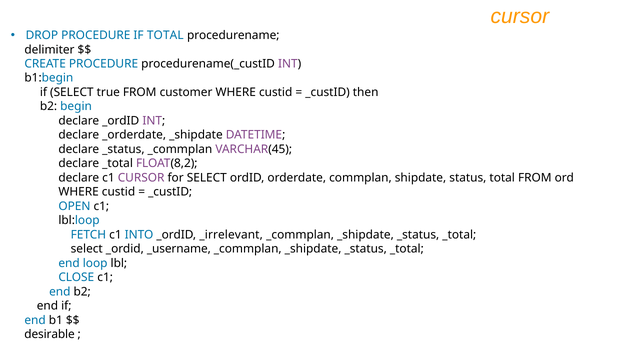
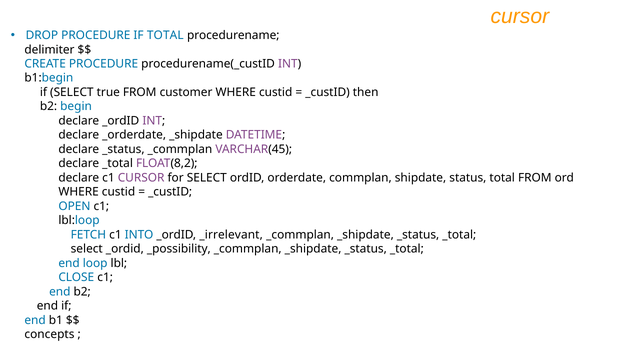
_username: _username -> _possibility (179, 249)
desirable: desirable -> concepts (49, 334)
